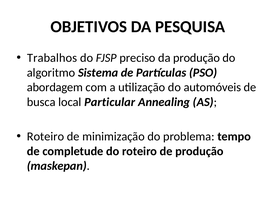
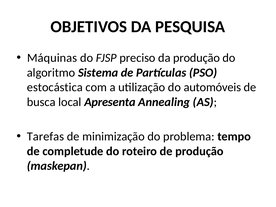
Trabalhos: Trabalhos -> Máquinas (52, 58)
abordagem: abordagem -> estocástica (55, 87)
Particular: Particular -> Apresenta (110, 102)
Roteiro: Roteiro -> Tarefas (45, 136)
